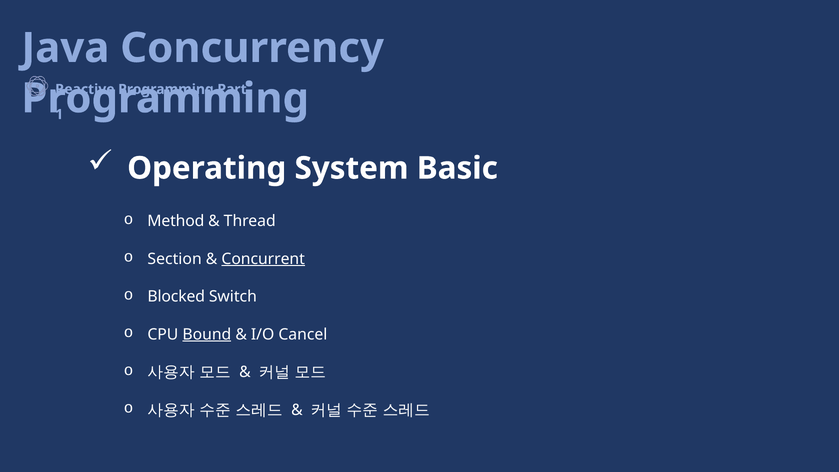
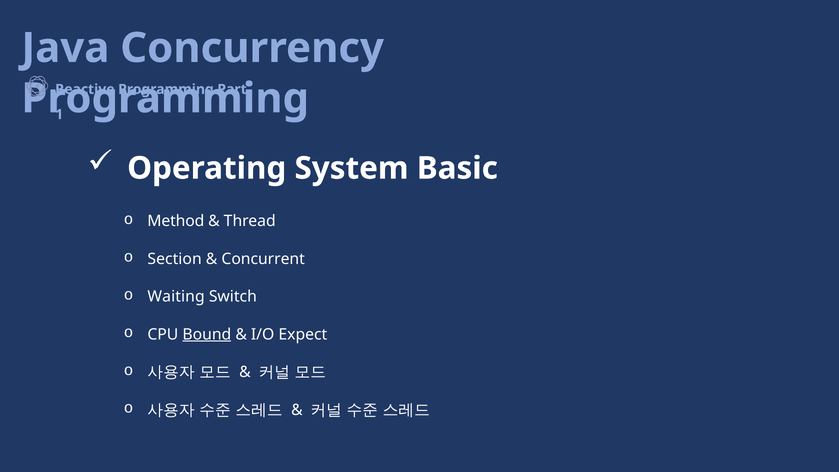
Concurrent underline: present -> none (263, 259)
Blocked: Blocked -> Waiting (176, 297)
Cancel: Cancel -> Expect (303, 334)
